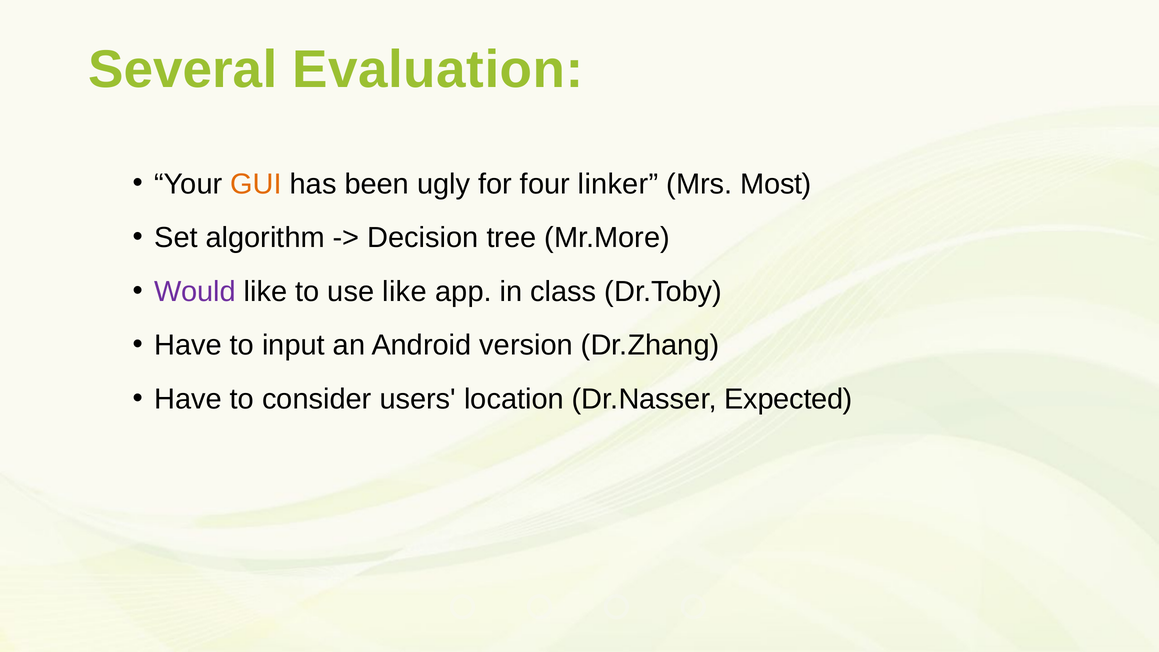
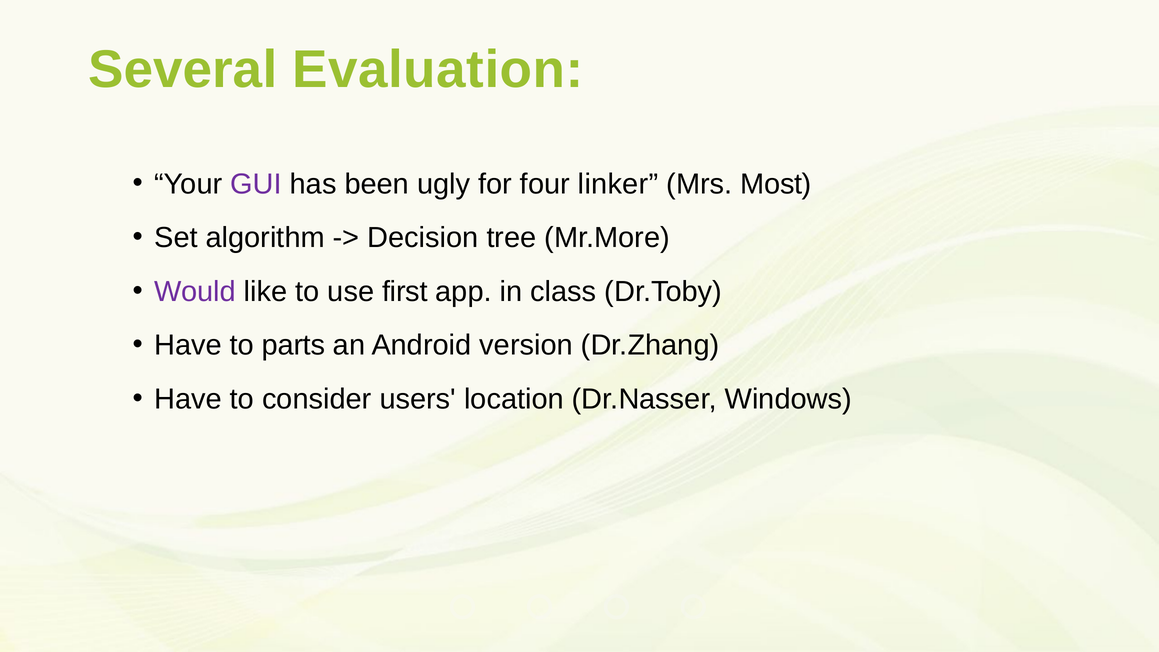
GUI colour: orange -> purple (256, 184)
use like: like -> first (405, 292)
input: input -> parts (294, 345)
Expected: Expected -> Windows (788, 399)
